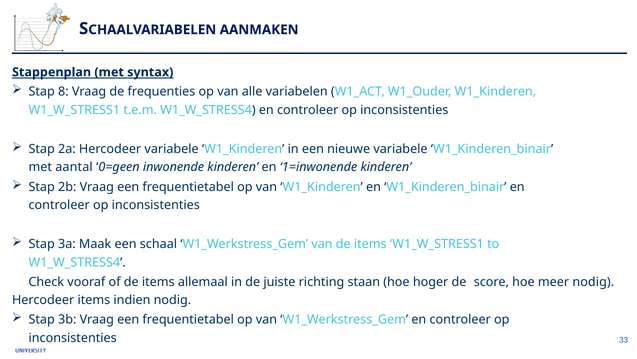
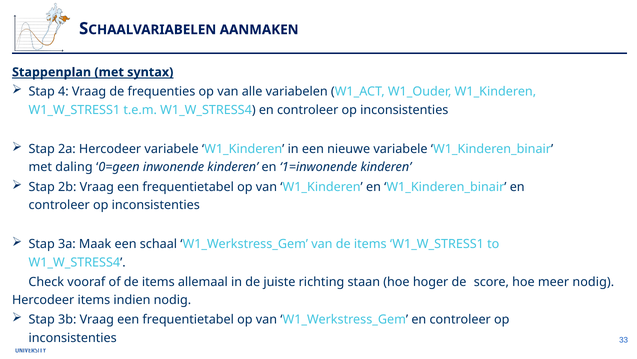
8: 8 -> 4 (63, 92)
aantal: aantal -> daling (74, 167)
